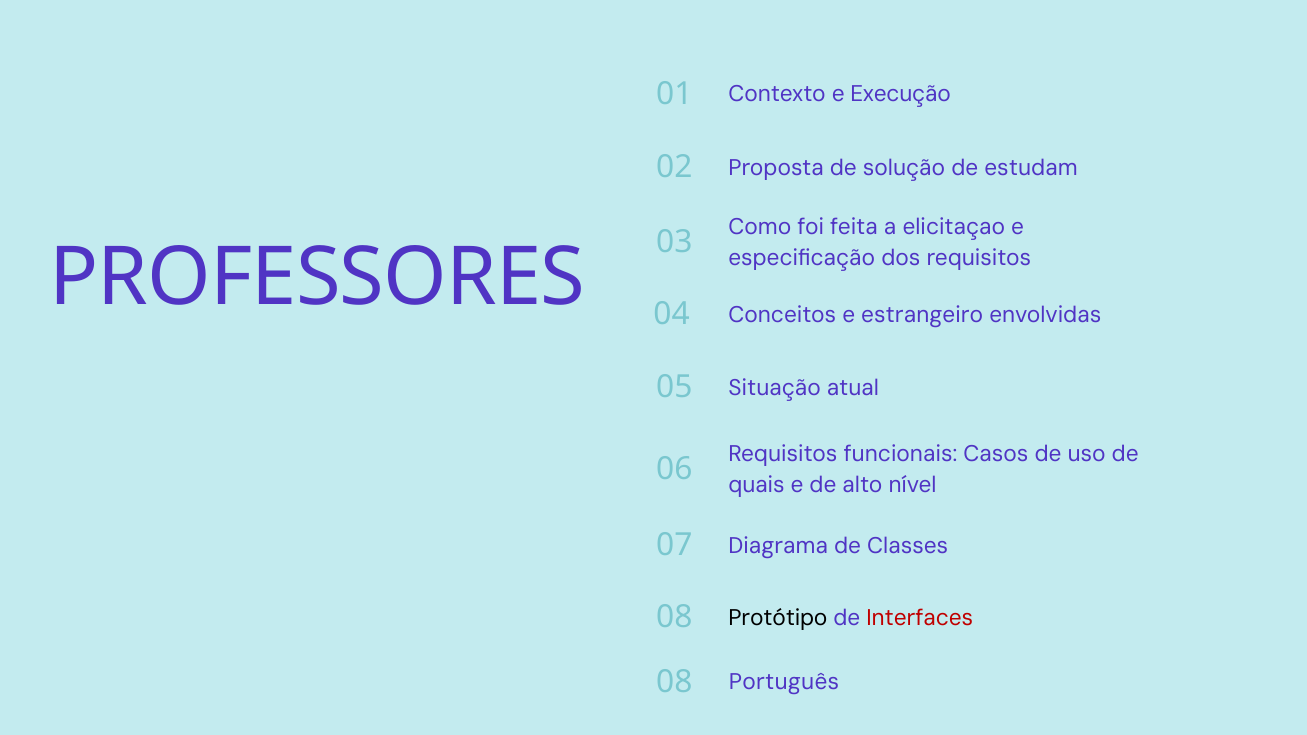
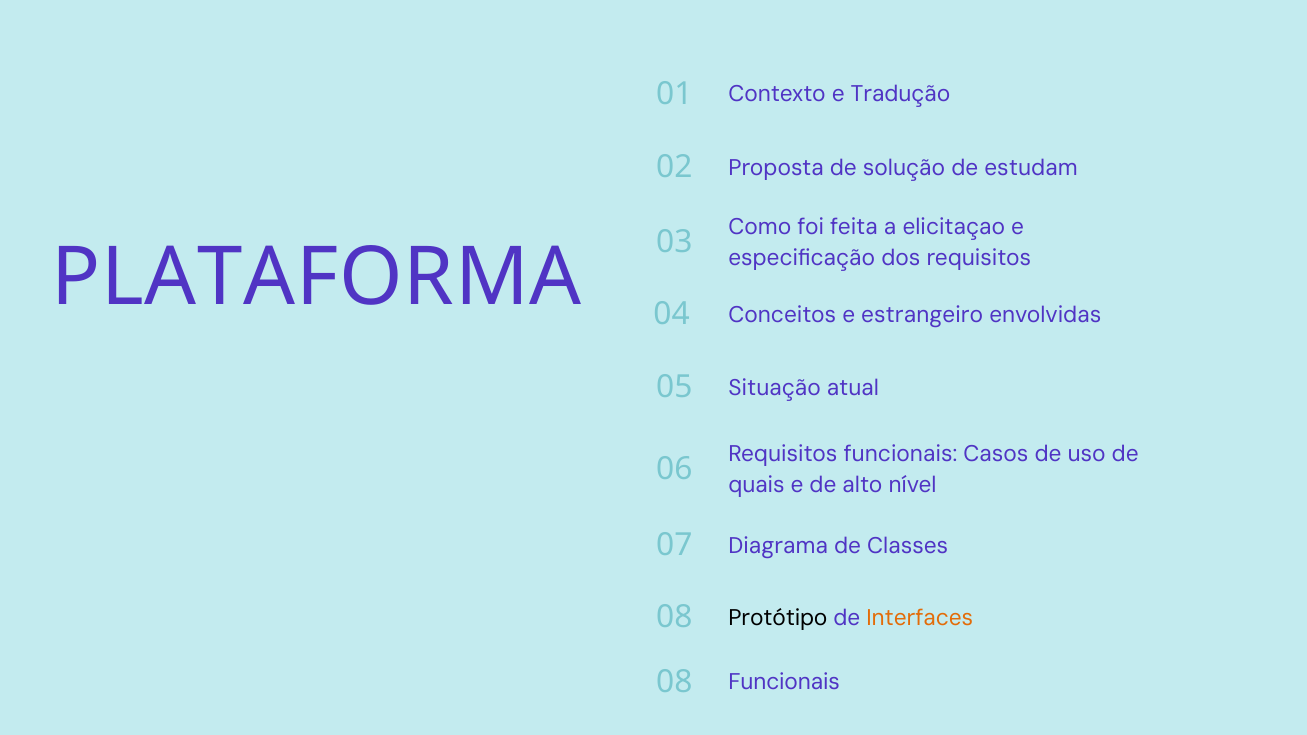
Execução: Execução -> Tradução (901, 95)
PROFESSORES: PROFESSORES -> PLATAFORMA (317, 278)
Interfaces colour: red -> orange (920, 618)
08 Português: Português -> Funcionais (784, 683)
